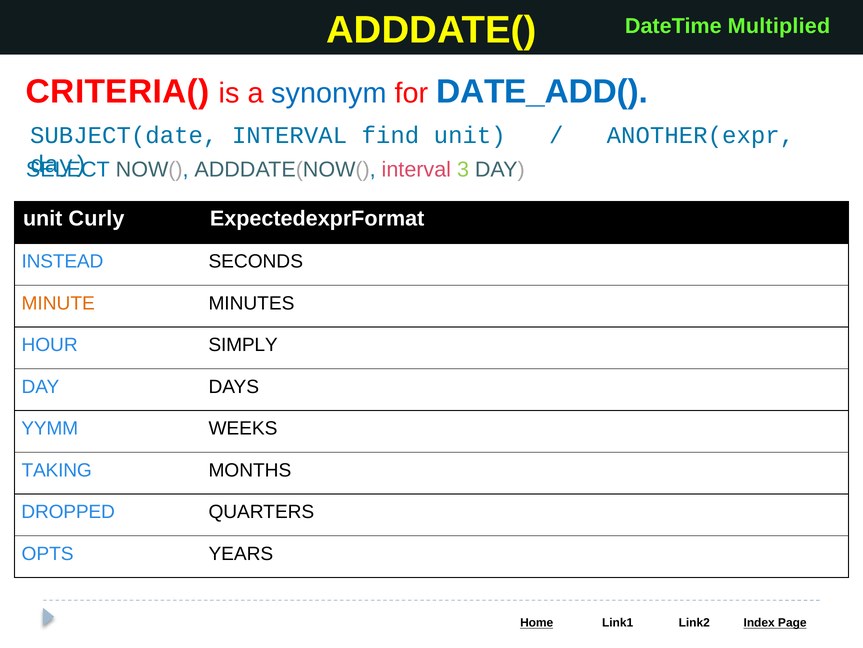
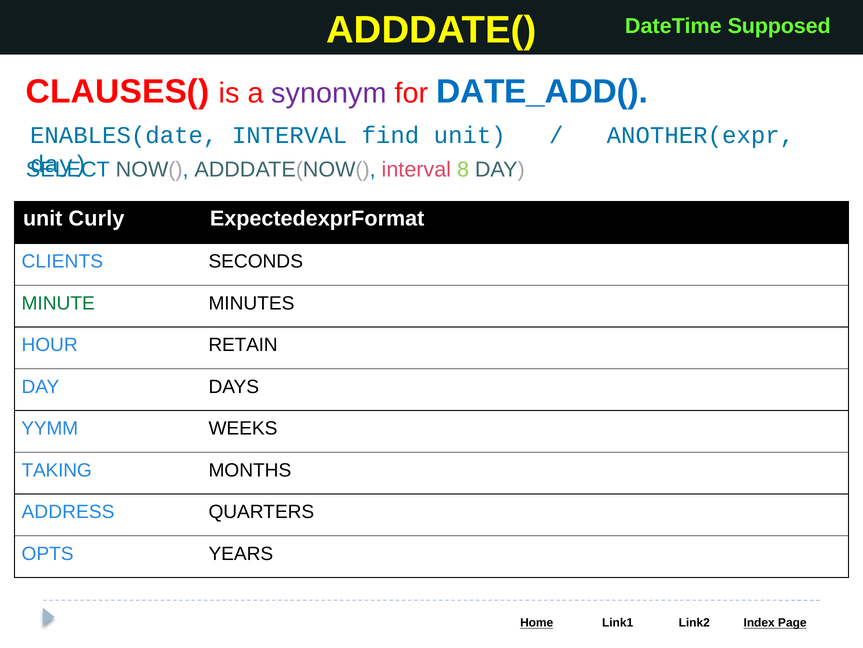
Multiplied: Multiplied -> Supposed (779, 26)
CRITERIA(: CRITERIA( -> CLAUSES( (118, 91)
synonym colour: blue -> purple (329, 93)
SUBJECT(date: SUBJECT(date -> ENABLES(date (124, 135)
3: 3 -> 8 (463, 170)
INSTEAD: INSTEAD -> CLIENTS (62, 261)
MINUTE colour: orange -> green (58, 303)
SIMPLY: SIMPLY -> RETAIN (243, 345)
DROPPED: DROPPED -> ADDRESS (68, 512)
